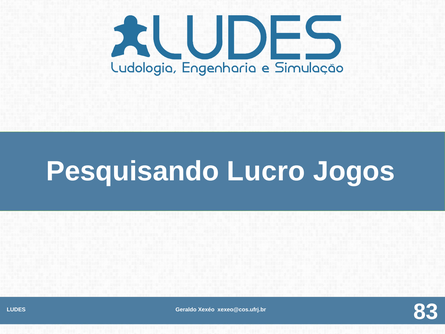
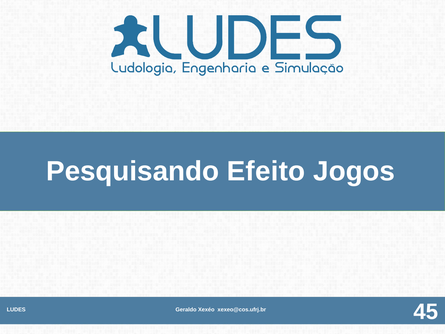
Lucro: Lucro -> Efeito (266, 171)
83: 83 -> 45 (426, 312)
